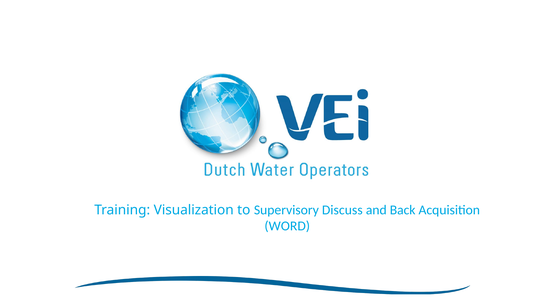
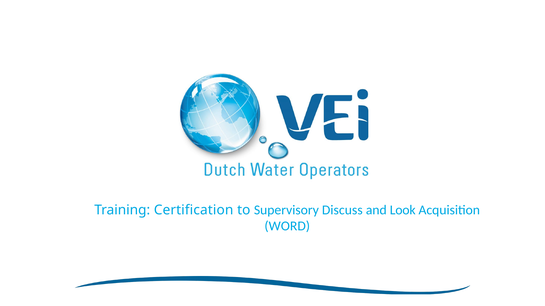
Visualization: Visualization -> Certification (194, 210)
Back: Back -> Look (403, 210)
